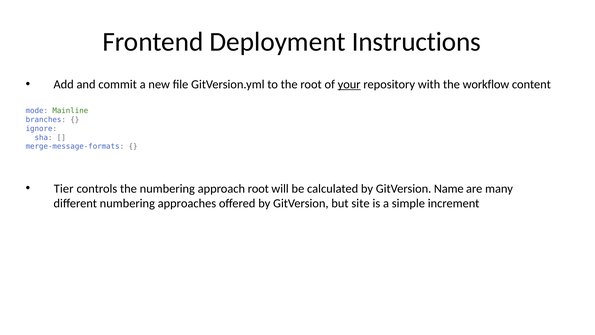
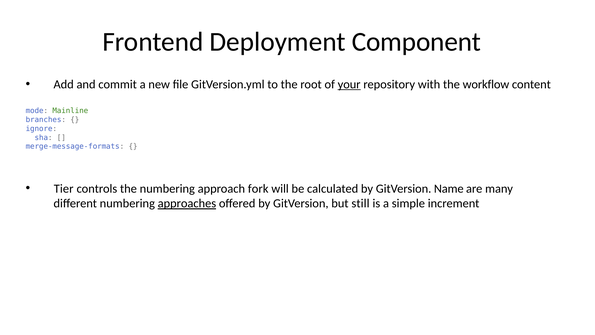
Instructions: Instructions -> Component (416, 42)
approach root: root -> fork (258, 188)
approaches underline: none -> present (187, 203)
site: site -> still (361, 203)
